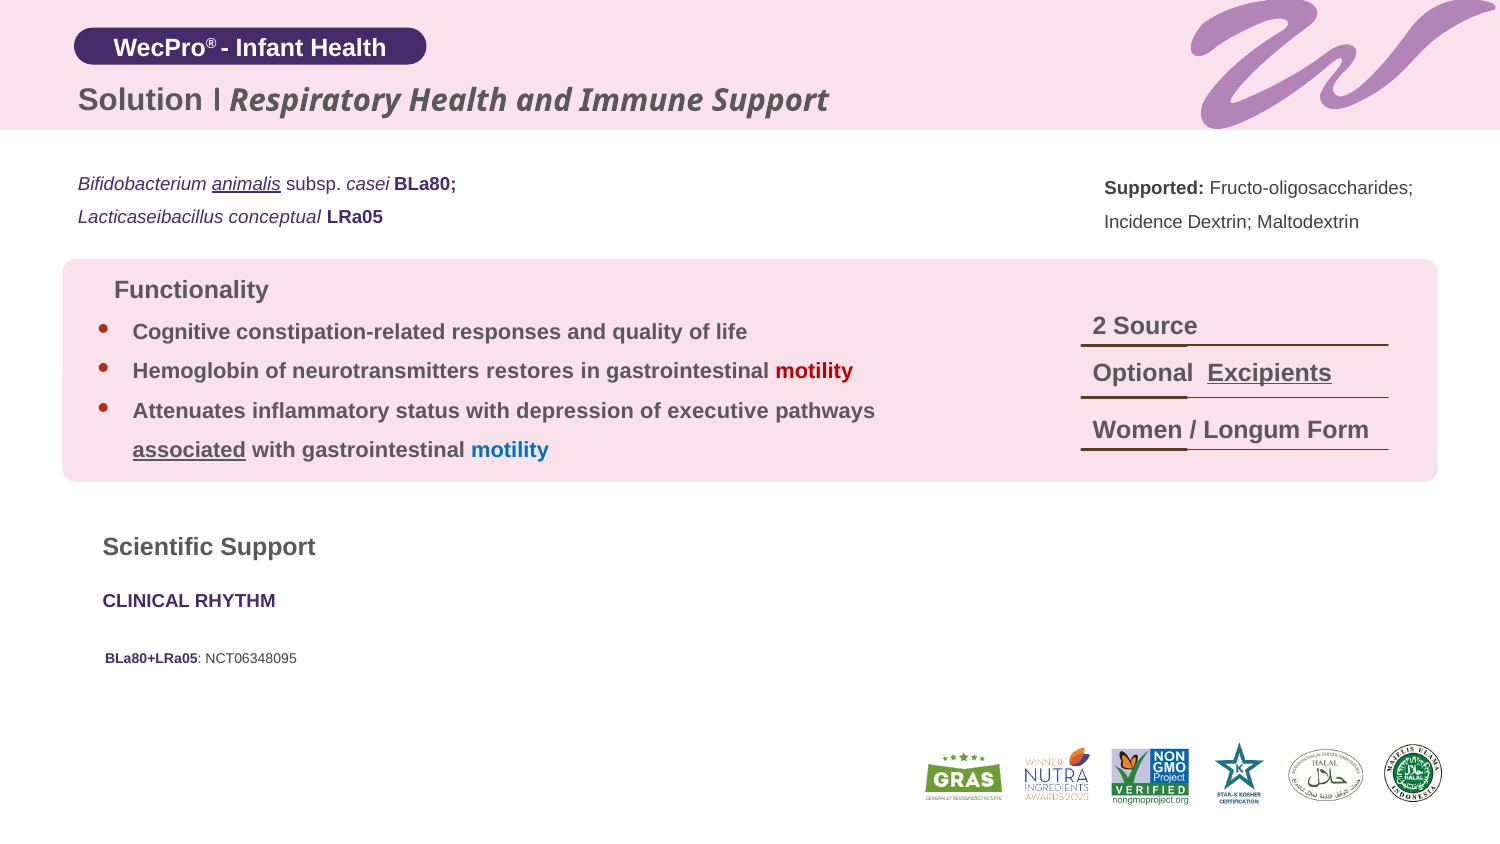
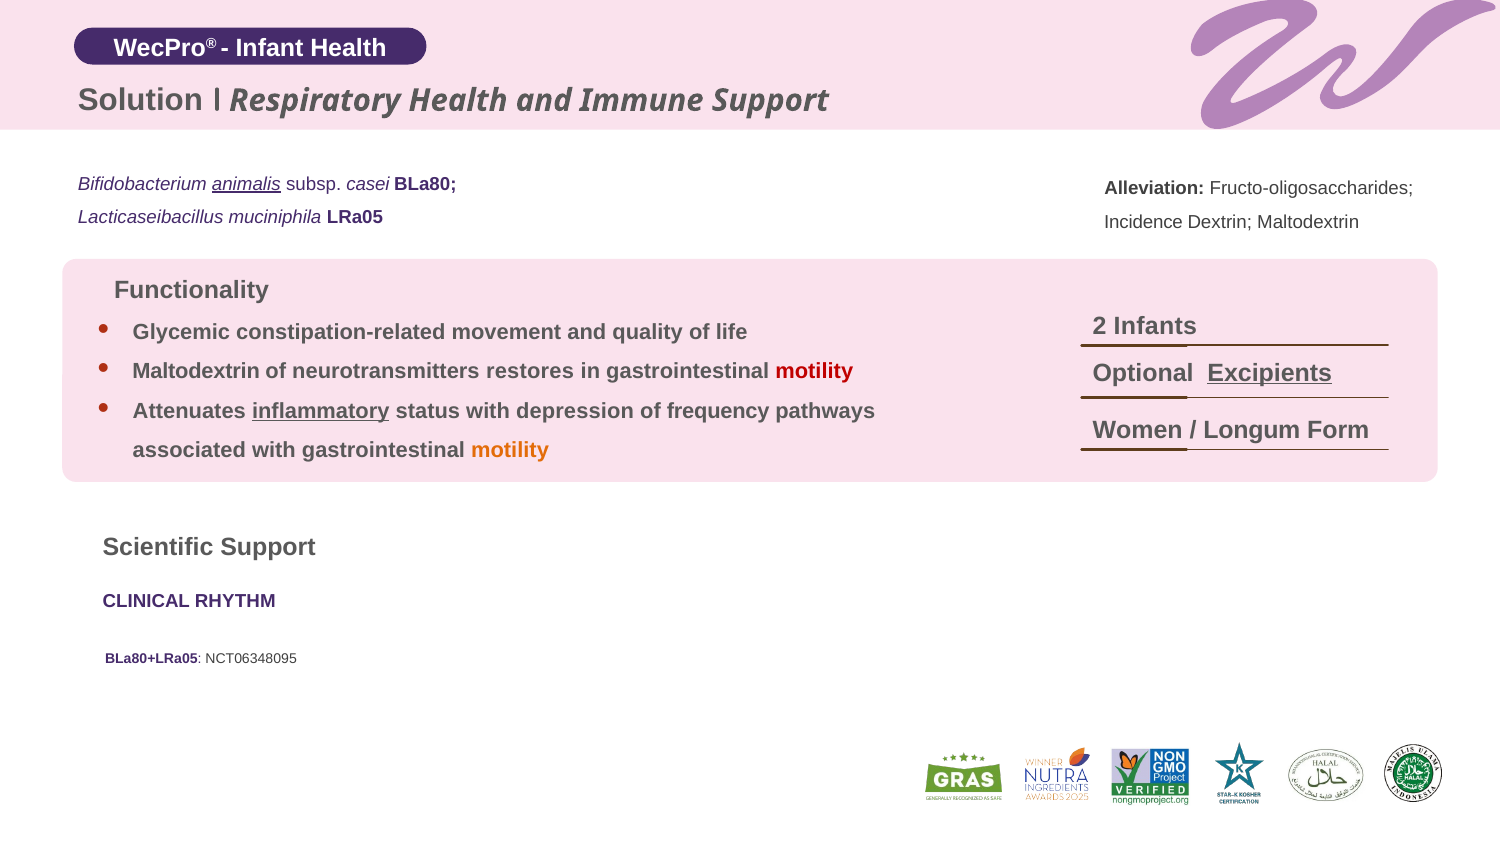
Supported: Supported -> Alleviation (1154, 189)
conceptual: conceptual -> muciniphila (275, 218)
Source: Source -> Infants (1155, 326)
Cognitive: Cognitive -> Glycemic (181, 332)
responses: responses -> movement (506, 332)
Hemoglobin: Hemoglobin -> Maltodextrin (196, 372)
inflammatory underline: none -> present (321, 411)
executive: executive -> frequency (718, 411)
associated underline: present -> none (189, 450)
motility colour: blue -> orange (510, 450)
